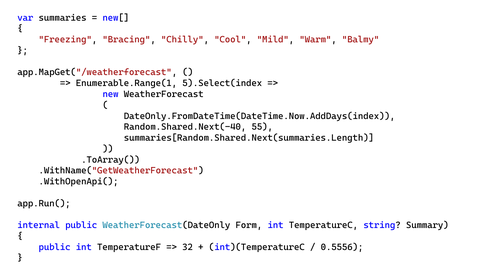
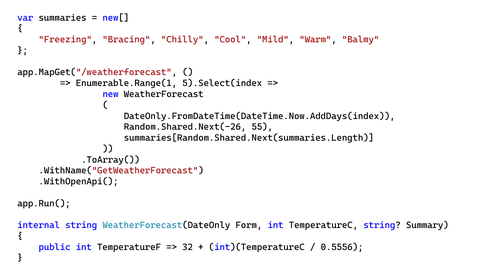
Random.Shared.Next(-40: Random.Shared.Next(-40 -> Random.Shared.Next(-26 (185, 127)
internal public: public -> string (81, 225)
